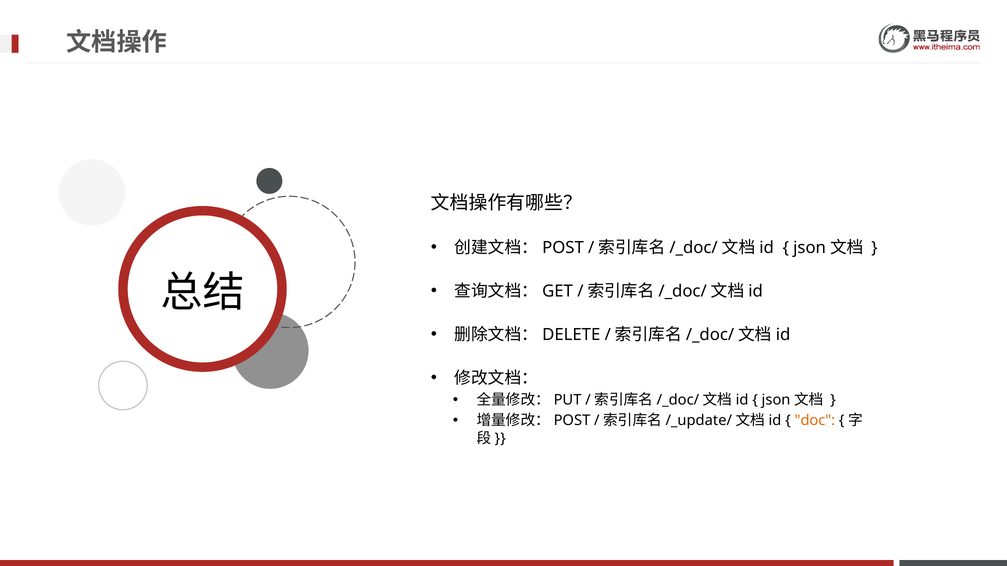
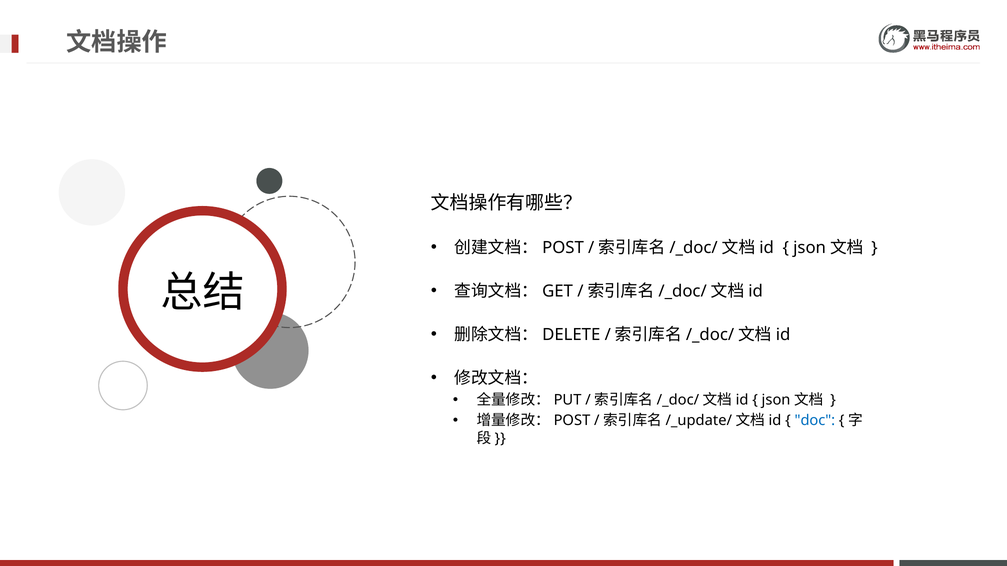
doc colour: orange -> blue (815, 421)
